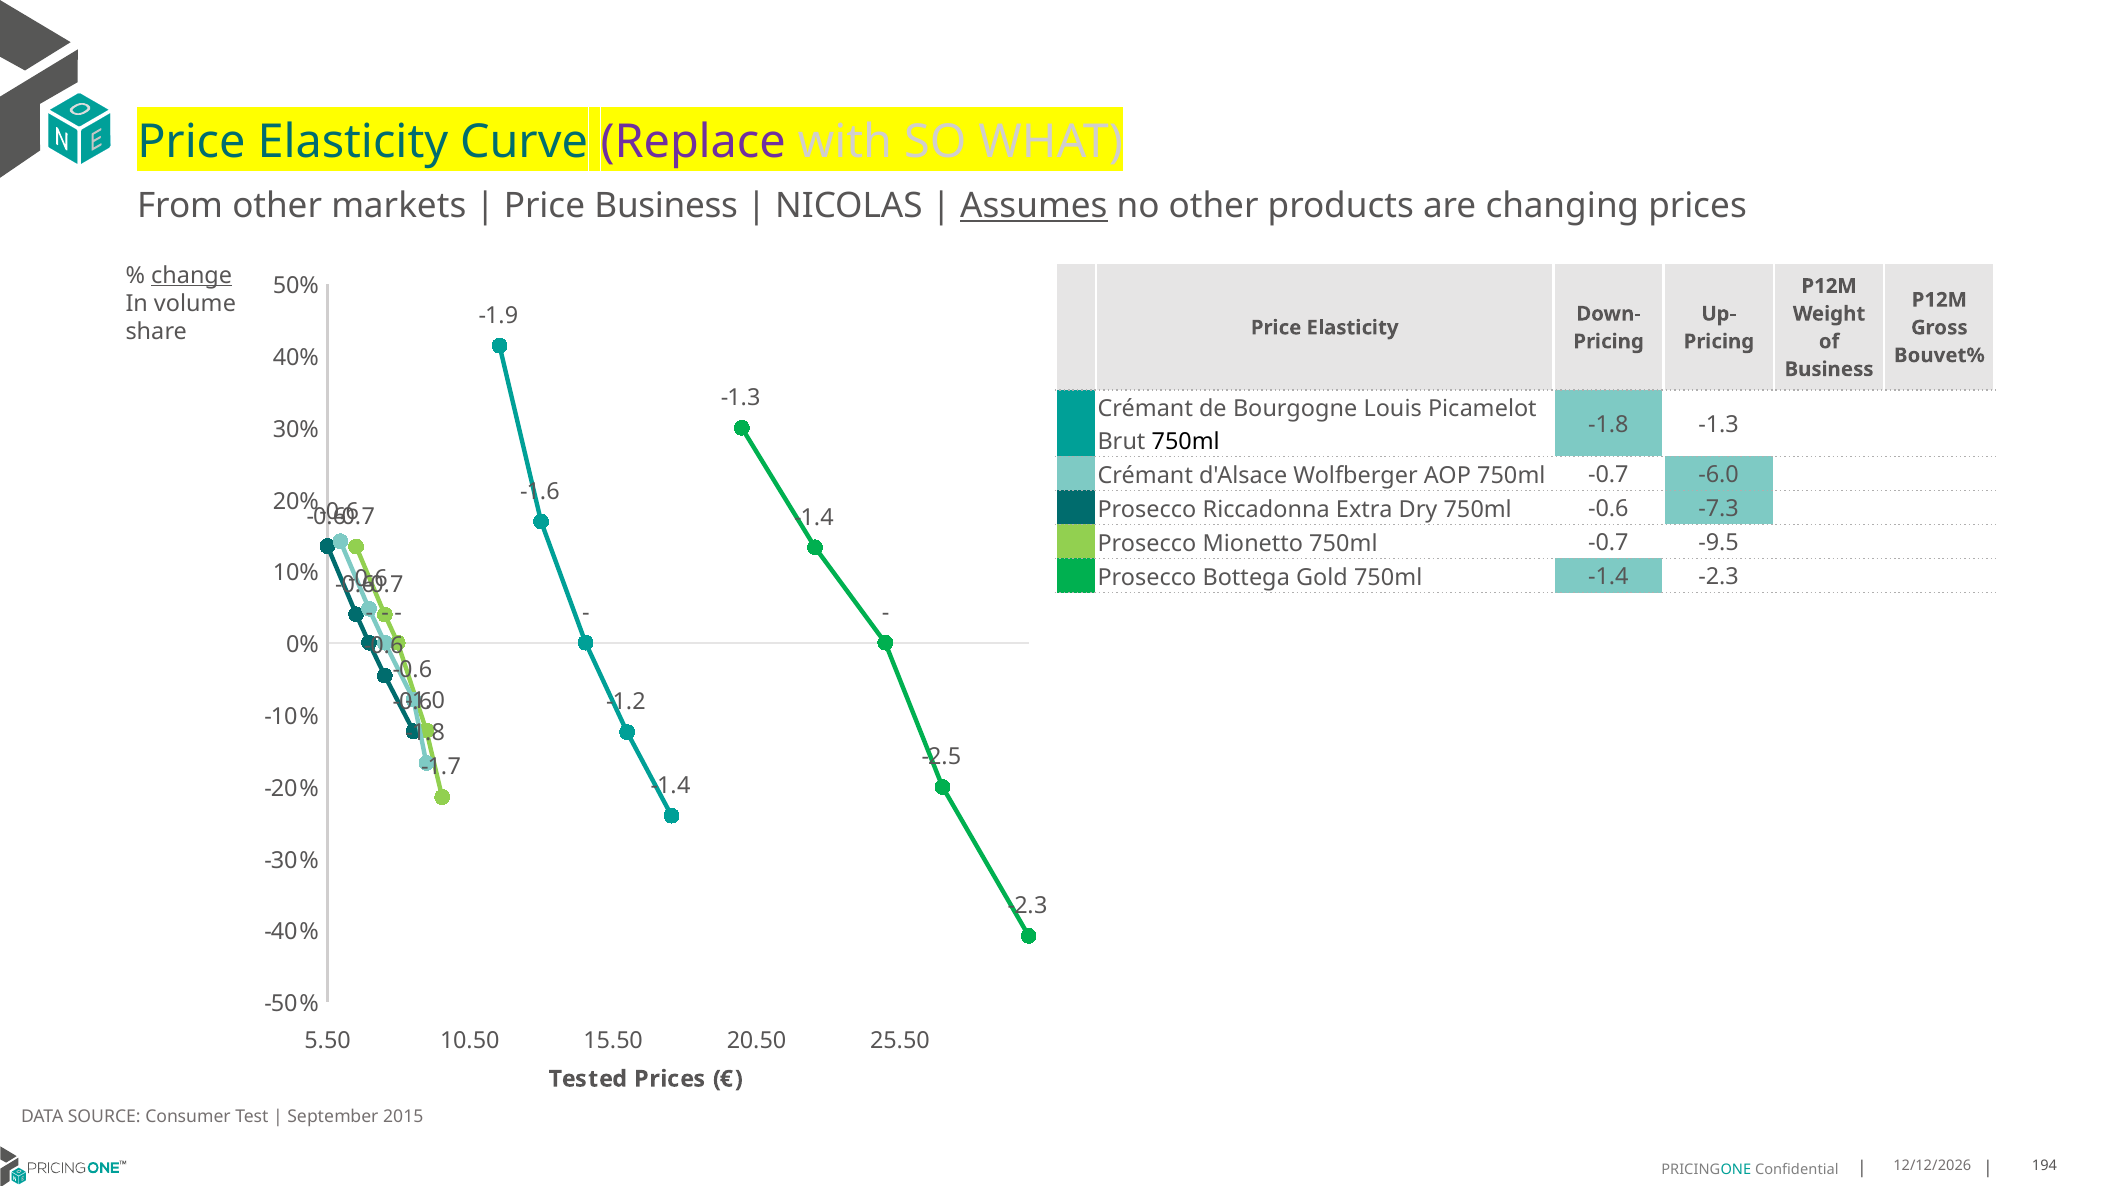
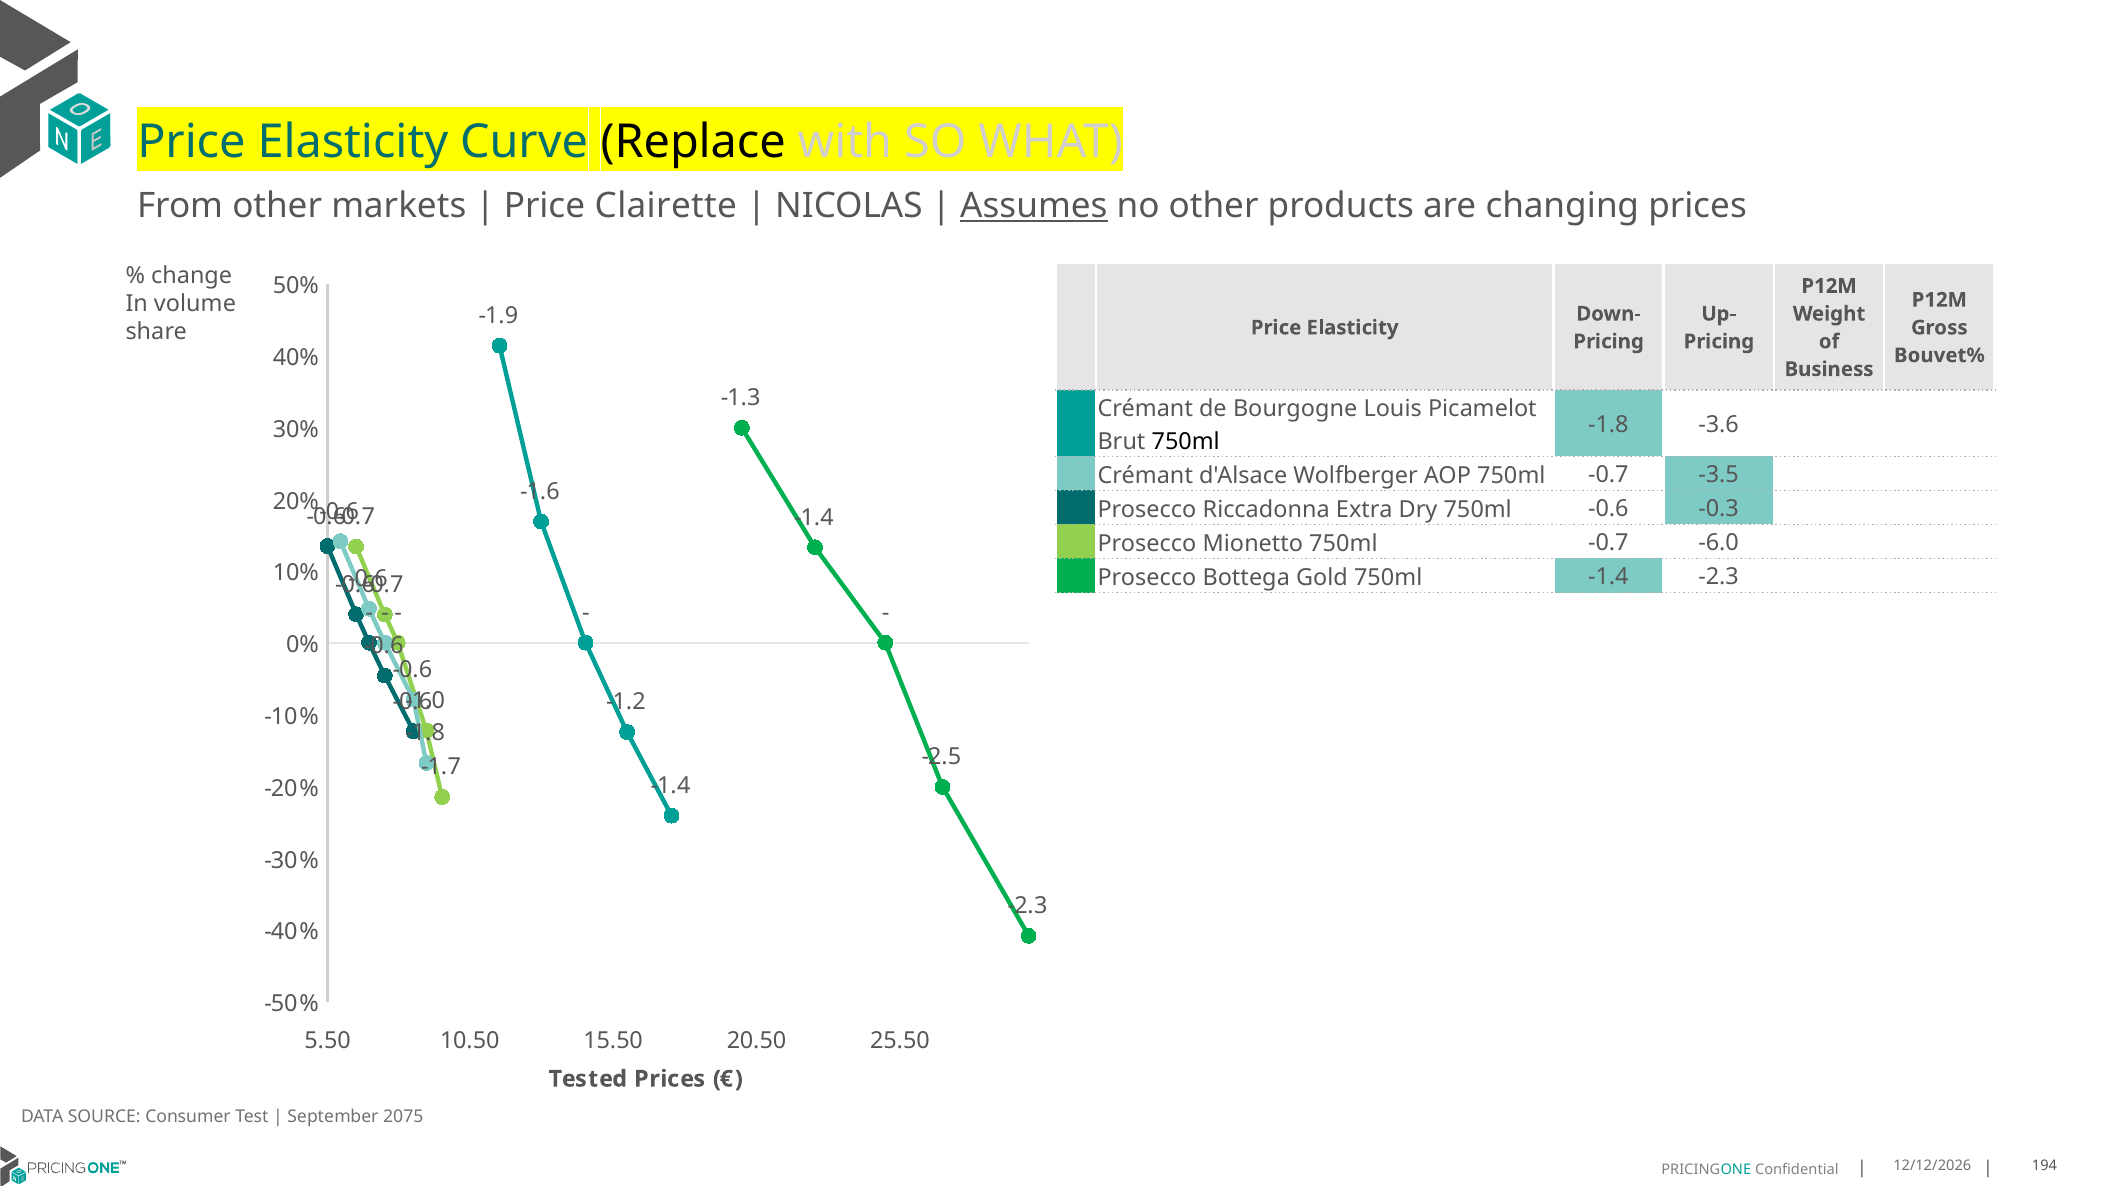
Replace colour: purple -> black (693, 142)
Price Business: Business -> Clairette (666, 206)
change underline: present -> none (192, 276)
-1.8 -1.3: -1.3 -> -3.6 (1719, 425)
-6.0: -6.0 -> -3.5 (1719, 475)
-7.3: -7.3 -> -0.3 (1719, 509)
-9.5: -9.5 -> -6.0 (1719, 543)
2015: 2015 -> 2075 (403, 1117)
